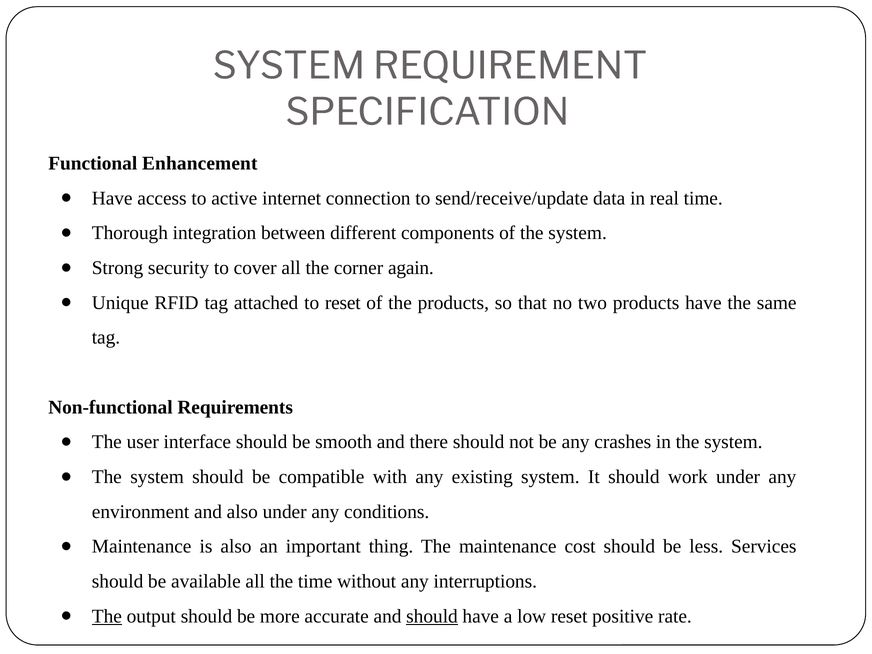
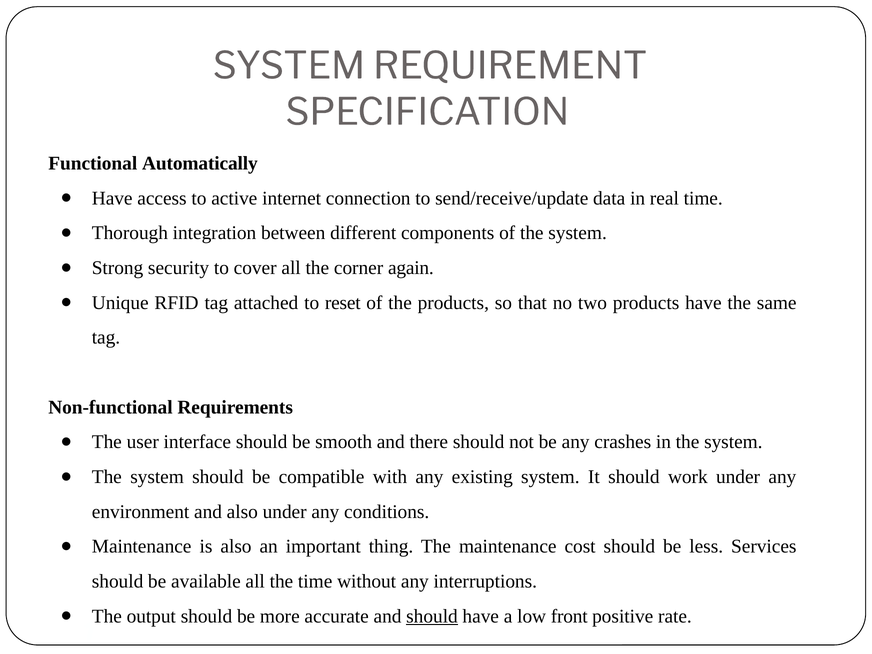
Enhancement: Enhancement -> Automatically (200, 163)
The underline: present -> none (107, 616)
low reset: reset -> front (569, 616)
